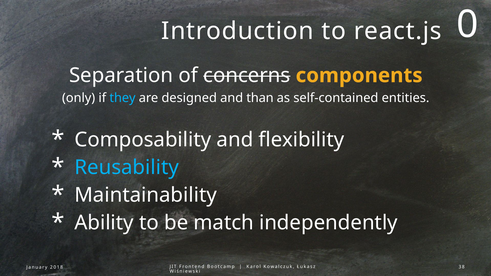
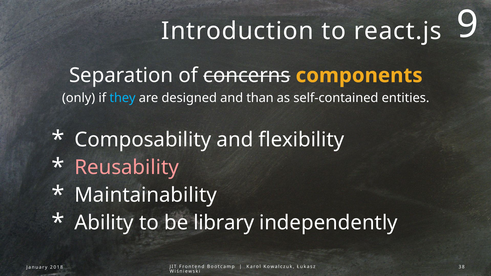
0: 0 -> 9 (468, 25)
Reusability colour: light blue -> pink (127, 168)
match: match -> library (224, 223)
